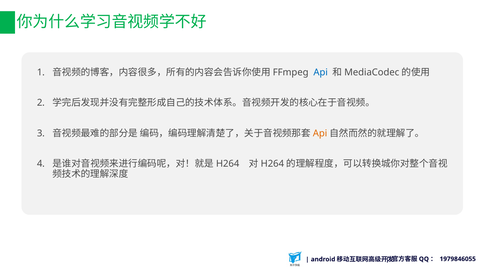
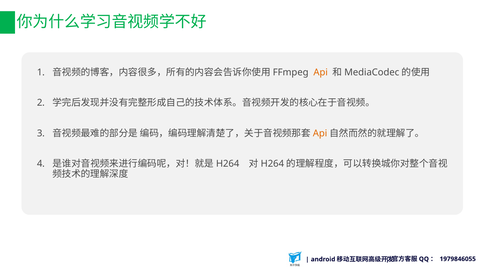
Api colour: blue -> orange (321, 72)
